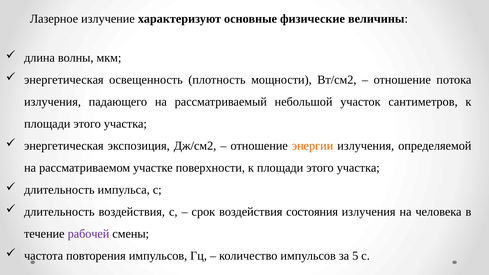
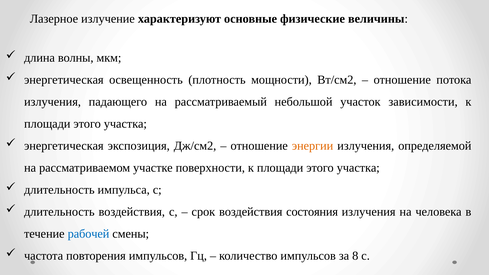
сантиметров: сантиметров -> зависимости (423, 102)
рабочей colour: purple -> blue (89, 234)
5: 5 -> 8 (355, 256)
